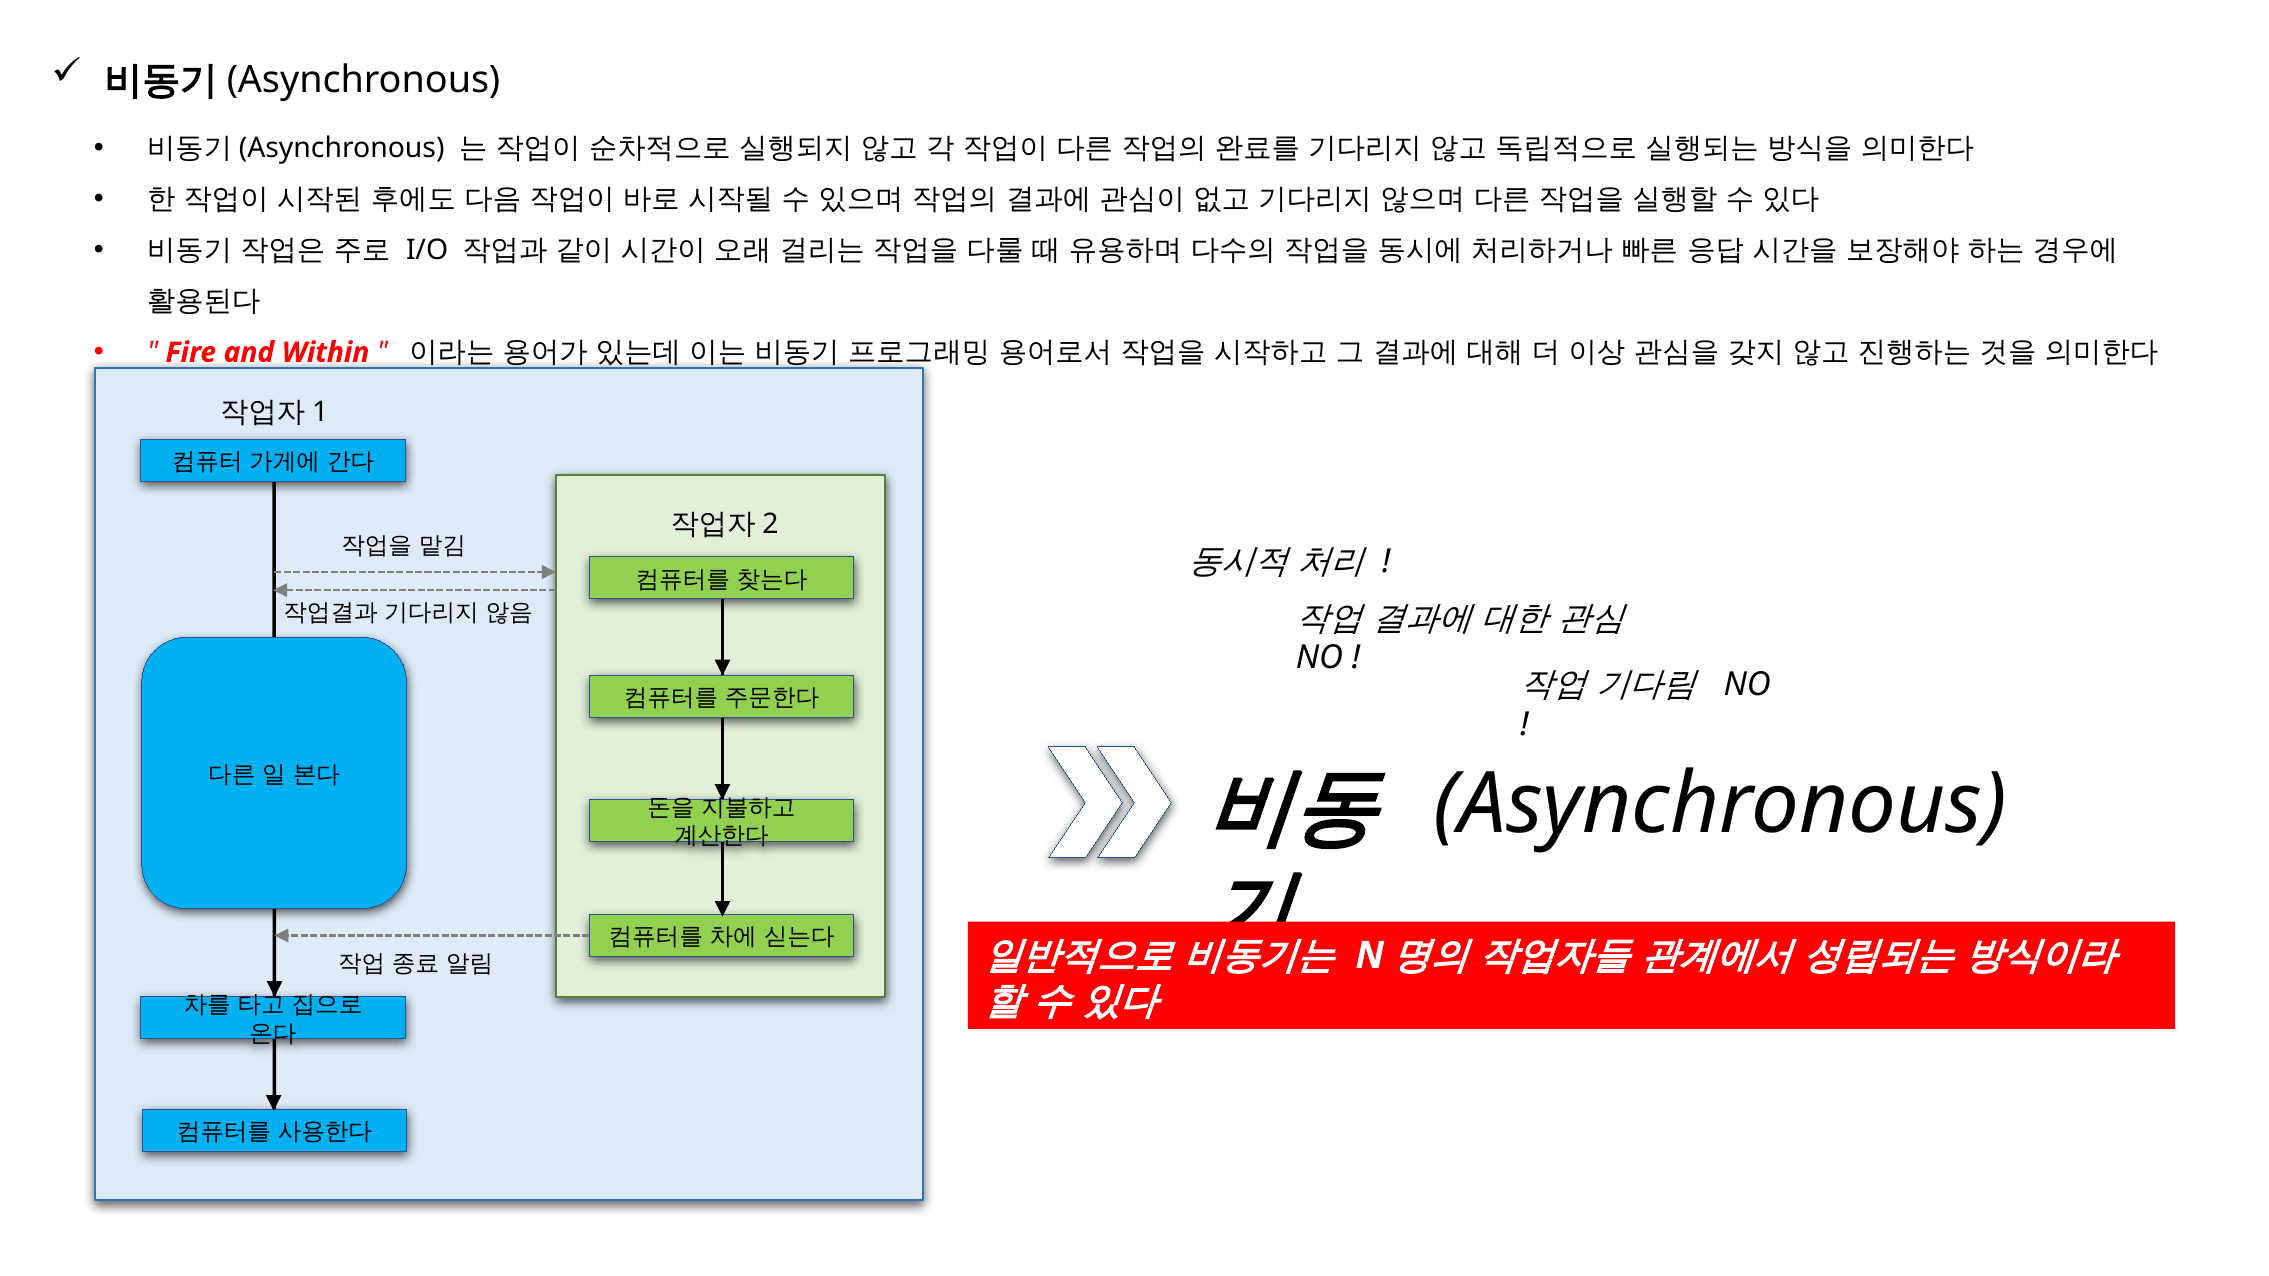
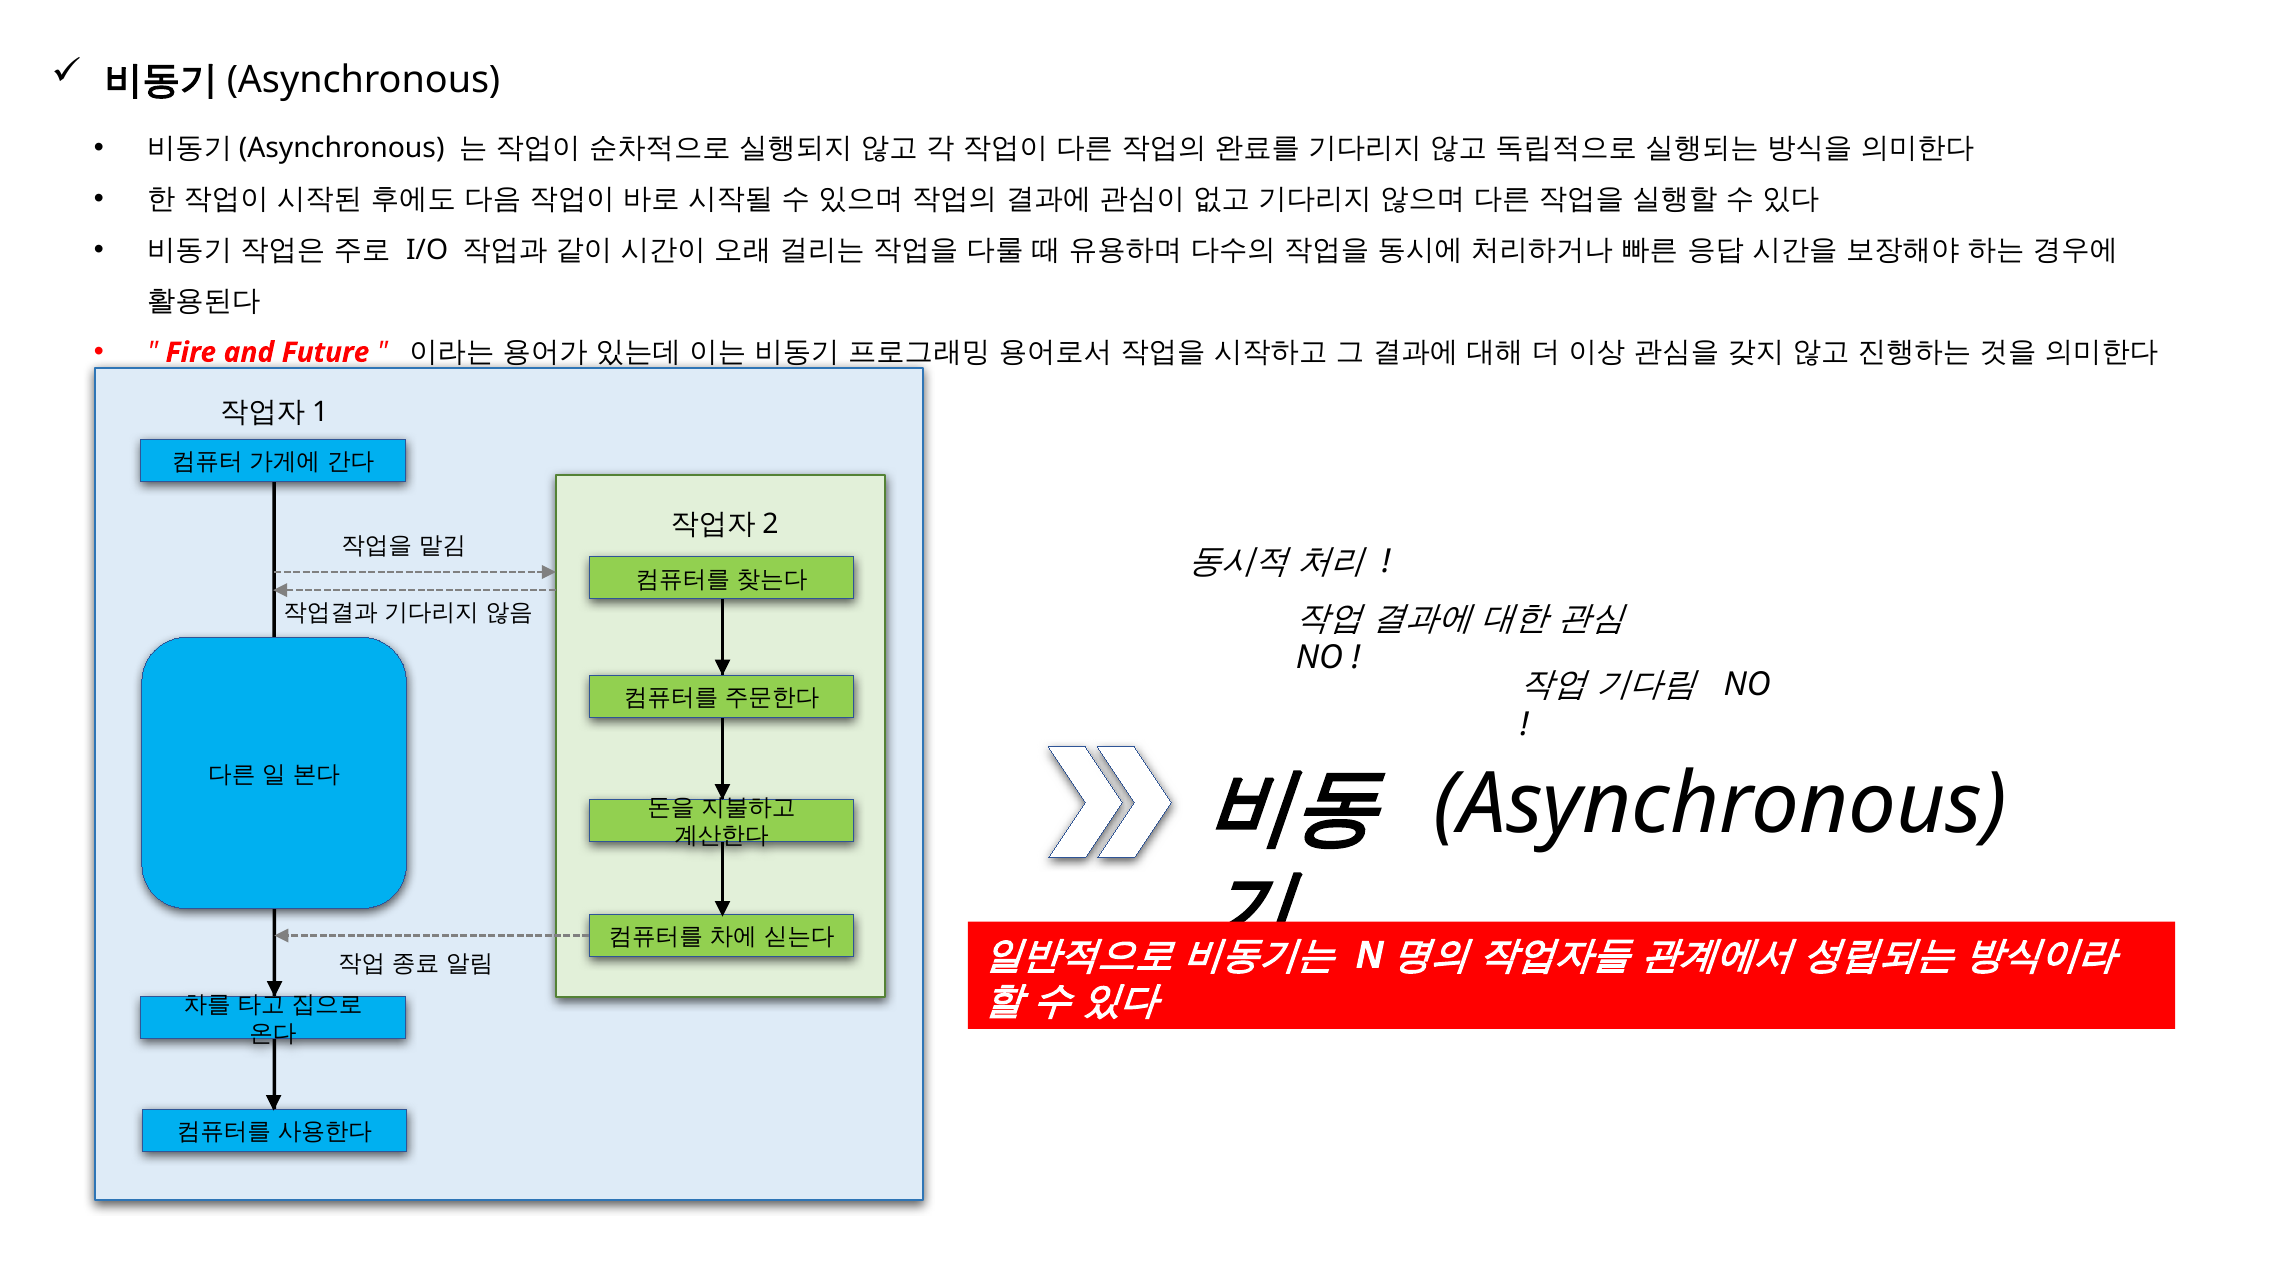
Within: Within -> Future (326, 352)
